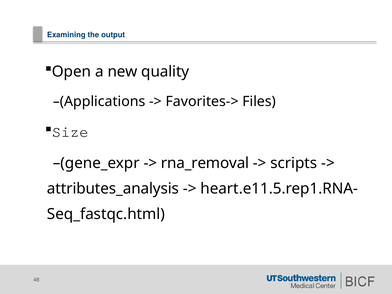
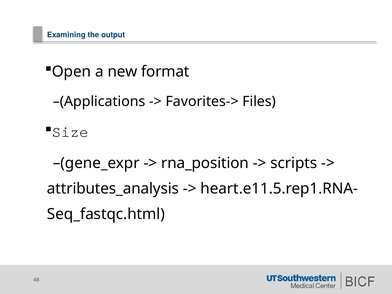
quality: quality -> format (165, 72)
rna_removal: rna_removal -> rna_position (205, 163)
